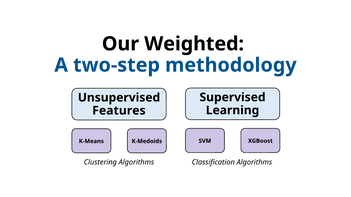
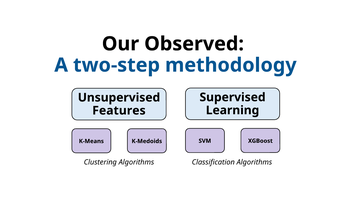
Weighted: Weighted -> Observed (194, 44)
